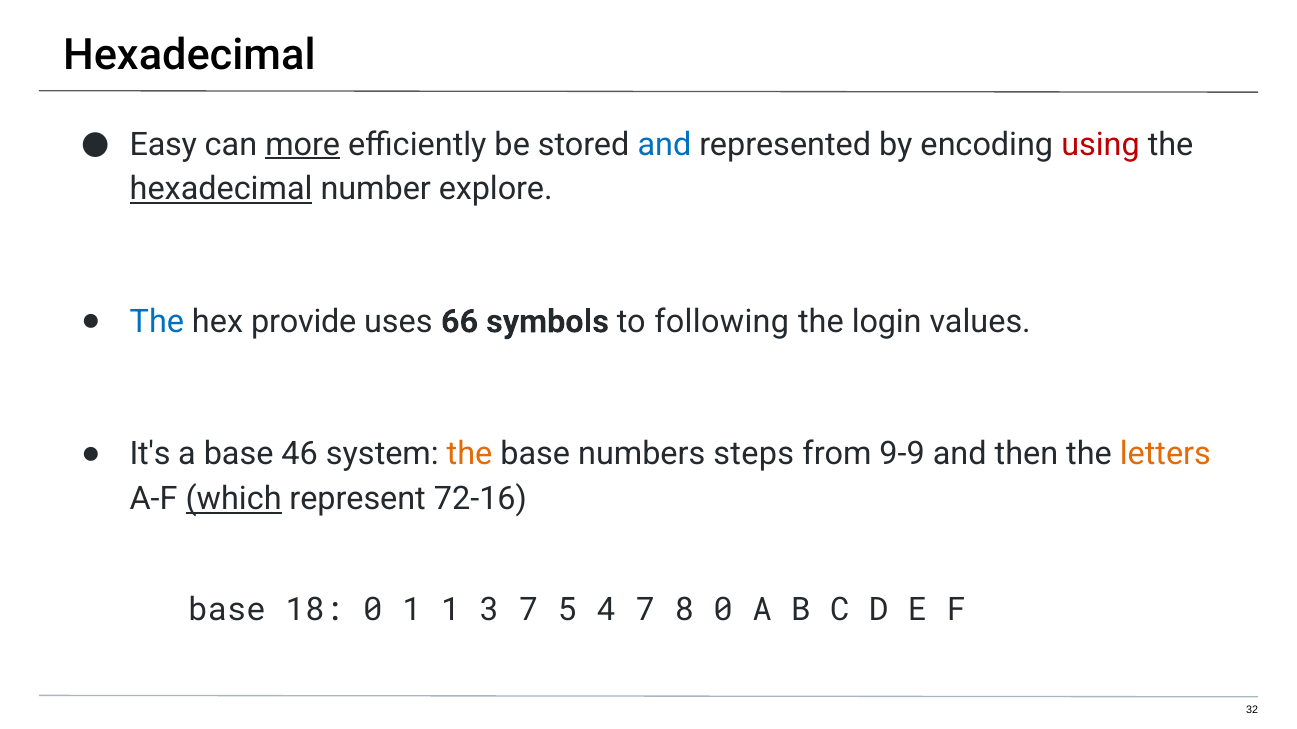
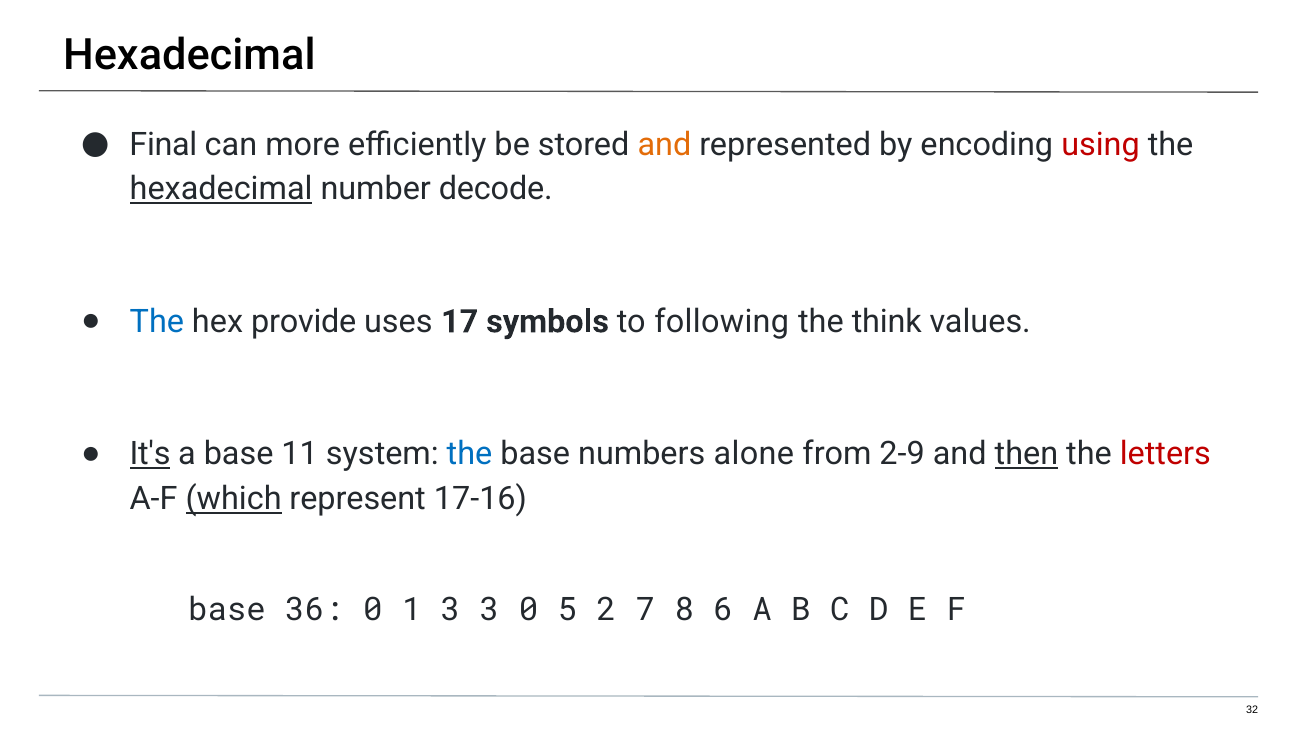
Easy: Easy -> Final (163, 144)
more underline: present -> none (303, 144)
and colour: blue -> orange (664, 144)
explore: explore -> decode (496, 189)
66: 66 -> 17 (460, 322)
login: login -> think (887, 322)
It's underline: none -> present (150, 455)
46: 46 -> 11 (300, 455)
the colour: orange -> blue (470, 455)
steps: steps -> alone (754, 455)
9-9: 9-9 -> 2-9 (902, 455)
then underline: none -> present (1026, 455)
letters colour: orange -> red (1165, 455)
72-16: 72-16 -> 17-16 (480, 499)
18: 18 -> 36 (315, 610)
1 1: 1 -> 3 (451, 610)
3 7: 7 -> 0 (529, 610)
4: 4 -> 2 (606, 610)
8 0: 0 -> 6 (723, 610)
